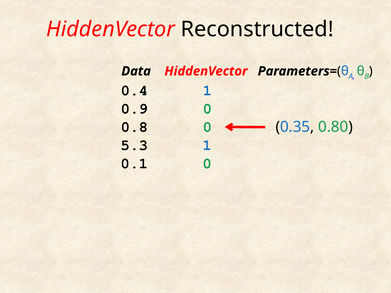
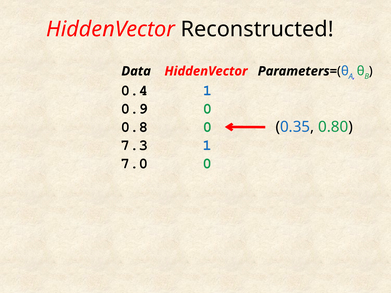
5.3: 5.3 -> 7.3 (134, 145)
0.1: 0.1 -> 7.0 (134, 164)
